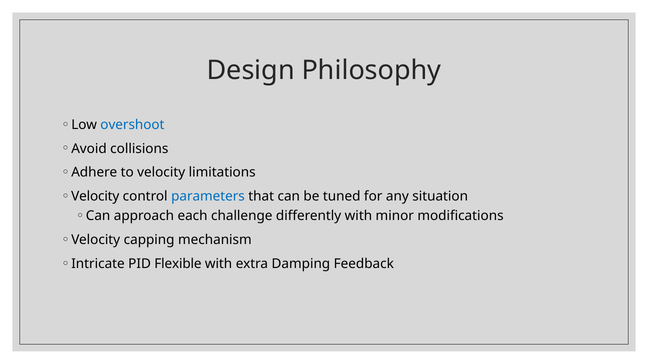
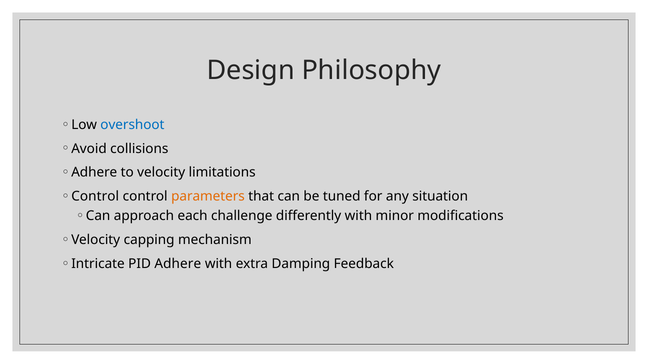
Velocity: Velocity -> Control (95, 197)
parameters colour: blue -> orange (208, 197)
PID Flexible: Flexible -> Adhere (178, 264)
